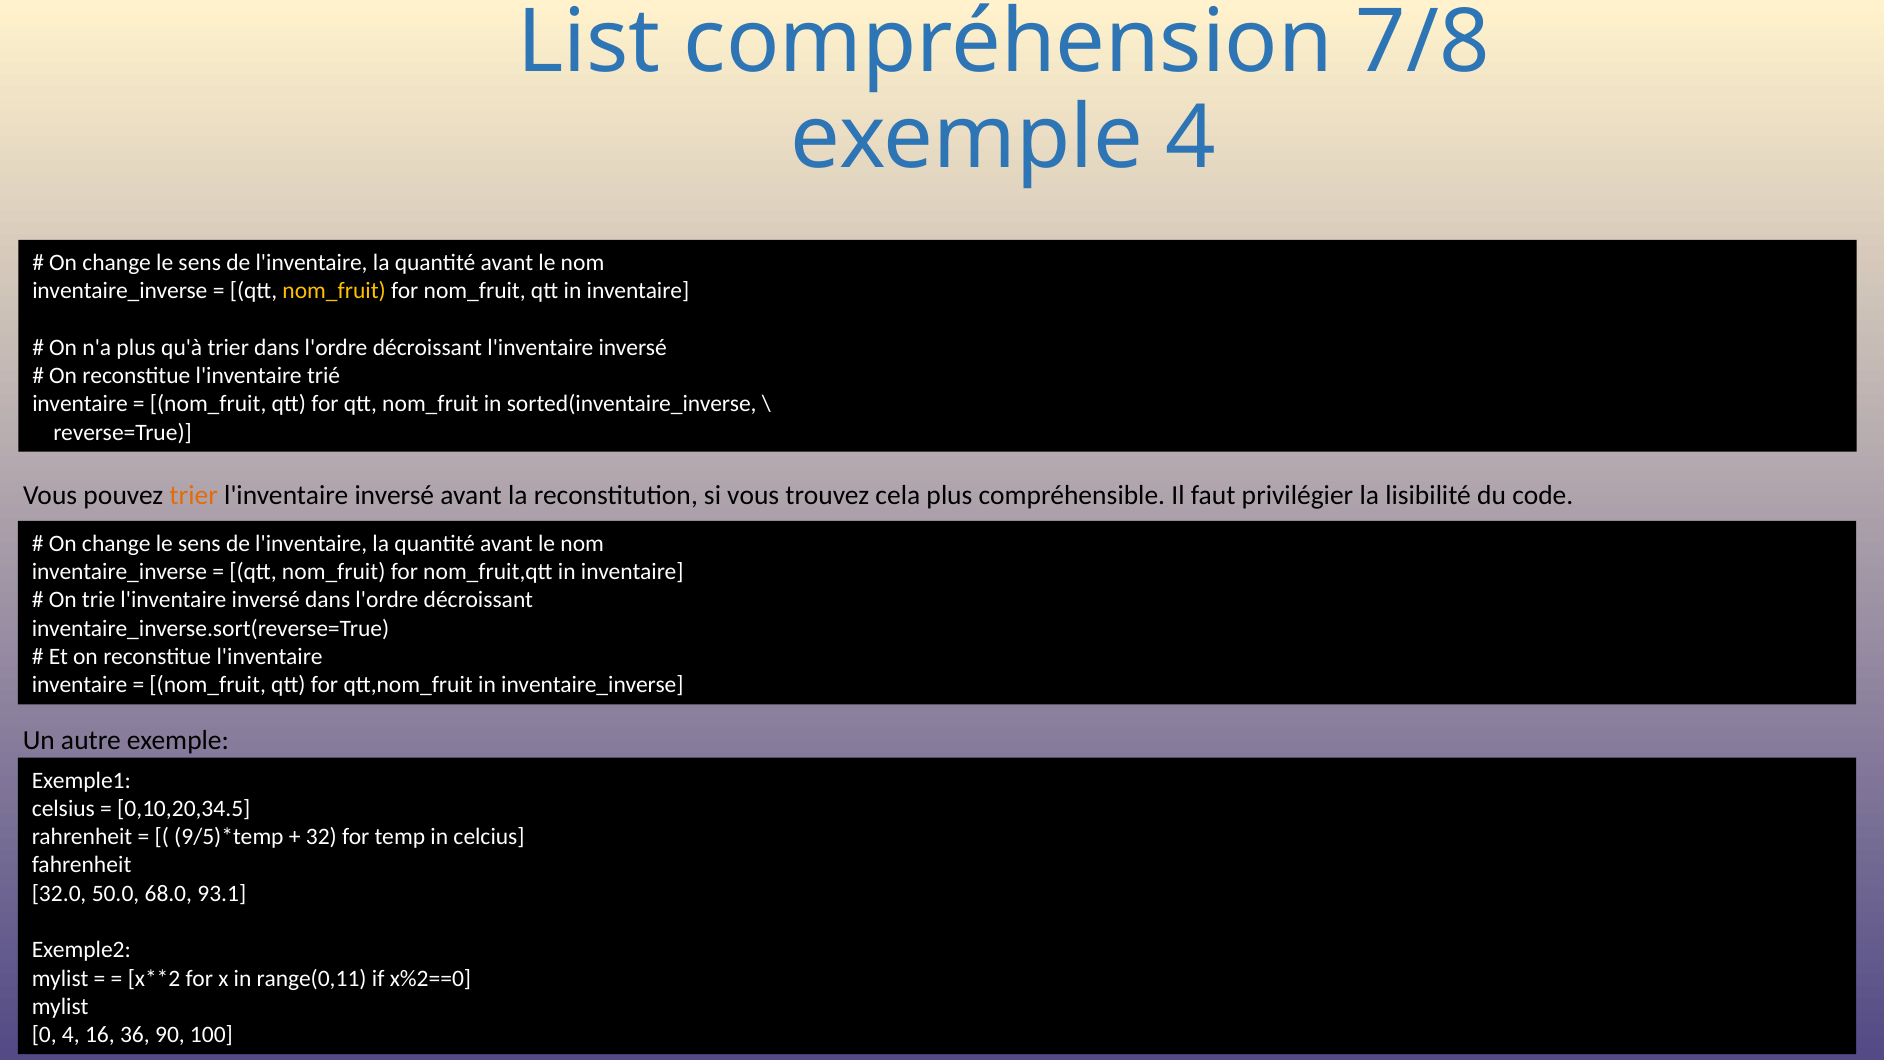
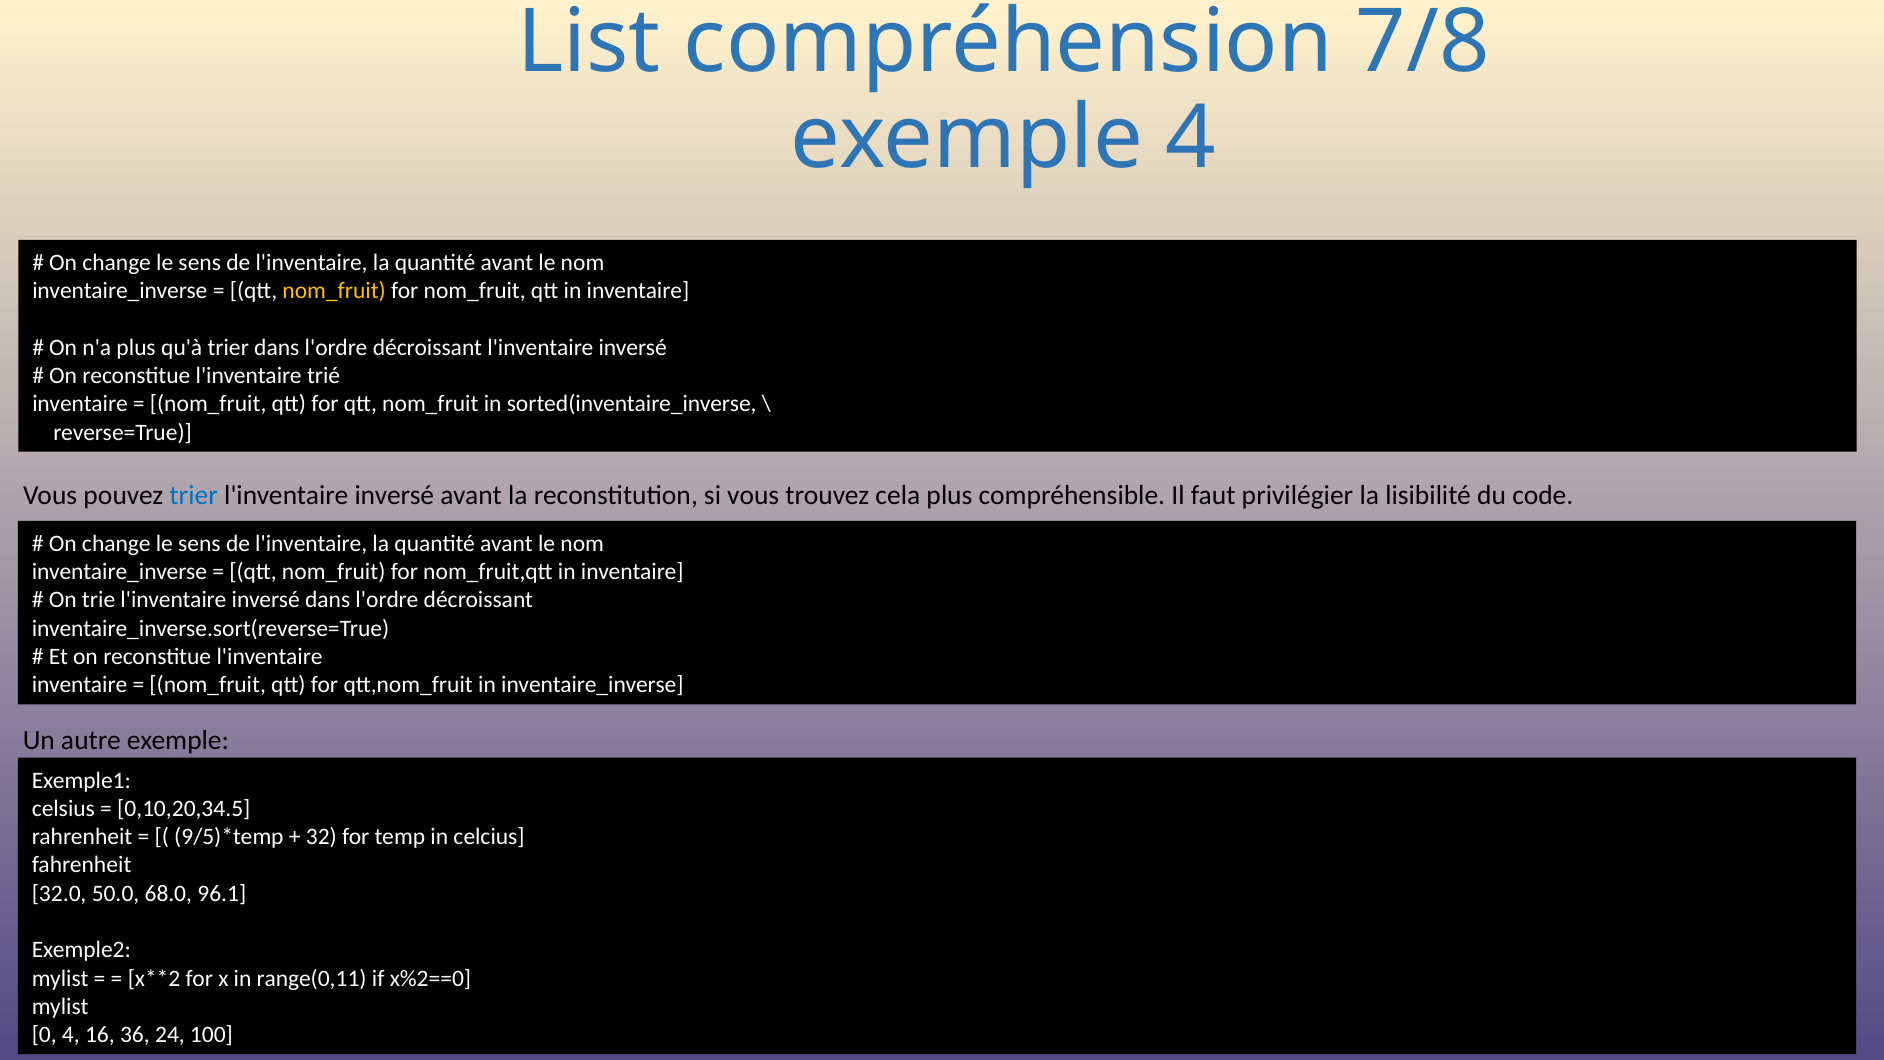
trier colour: orange -> blue (194, 495)
93.1: 93.1 -> 96.1 (222, 893)
90: 90 -> 24 (170, 1035)
